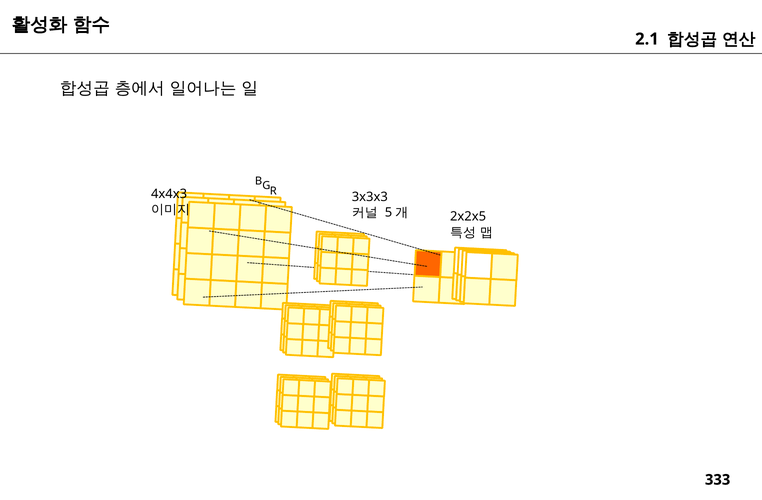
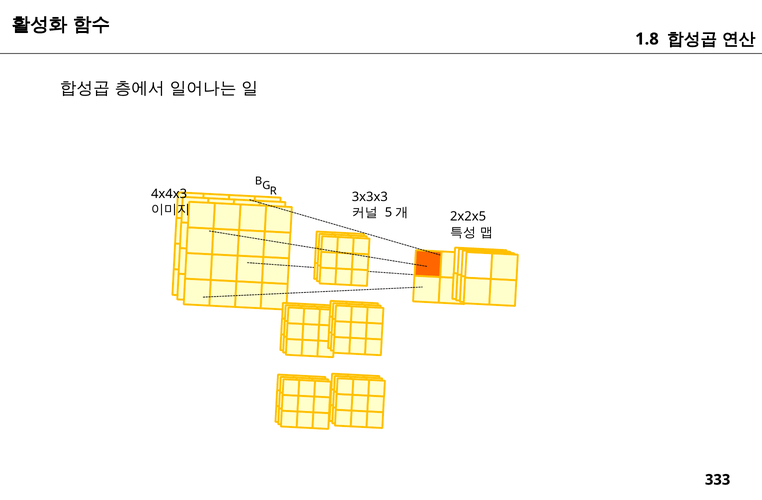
2.1: 2.1 -> 1.8 (647, 39)
